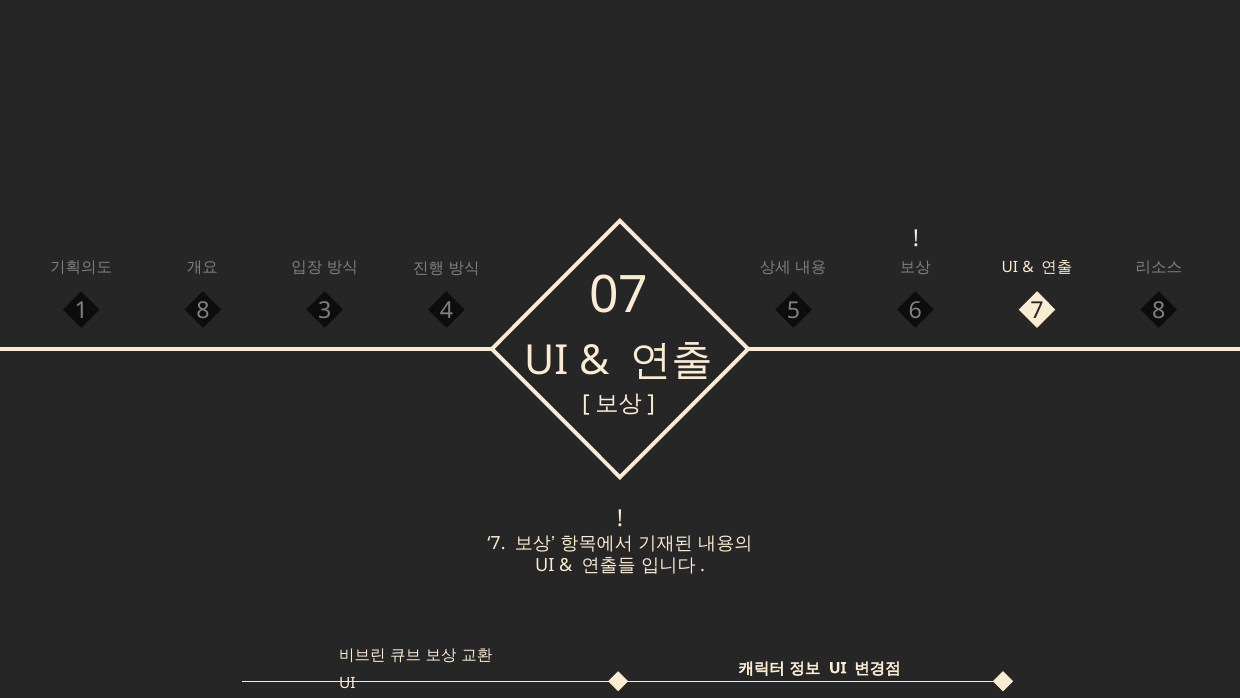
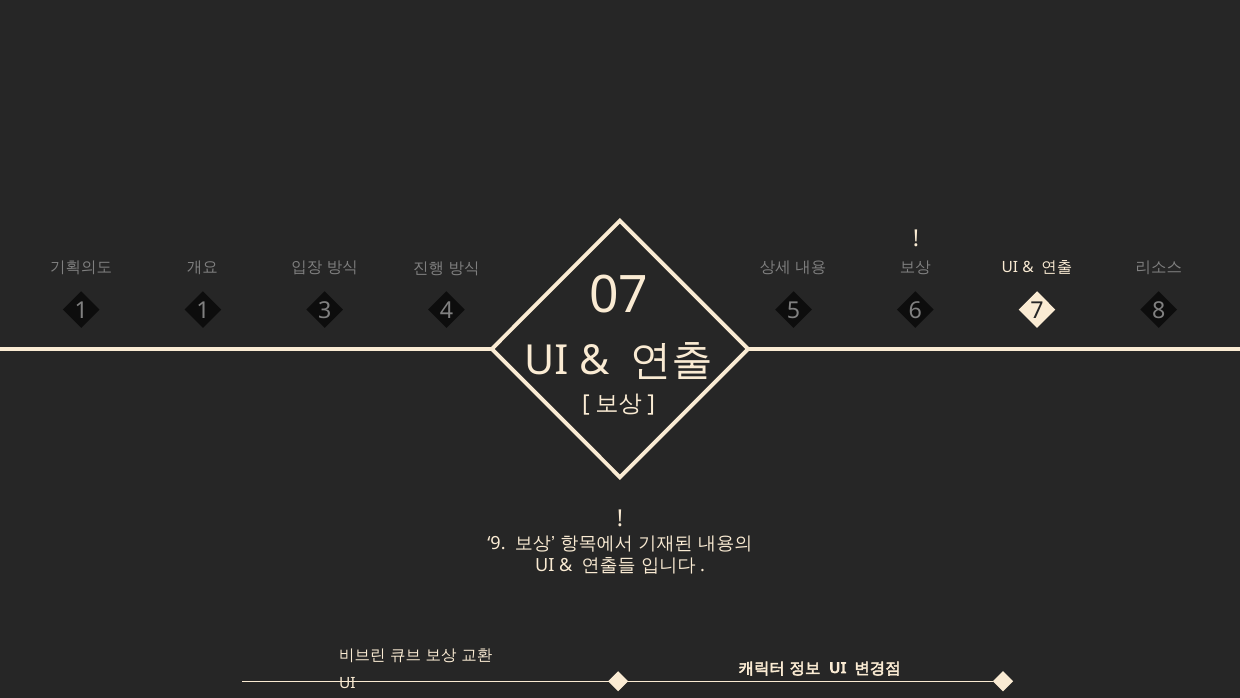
1 8: 8 -> 1 (203, 311)
7: 7 -> 9 (496, 543)
